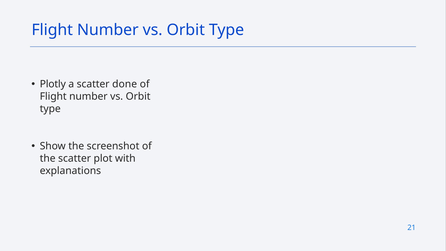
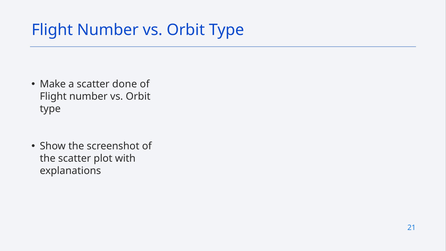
Plotly: Plotly -> Make (53, 84)
